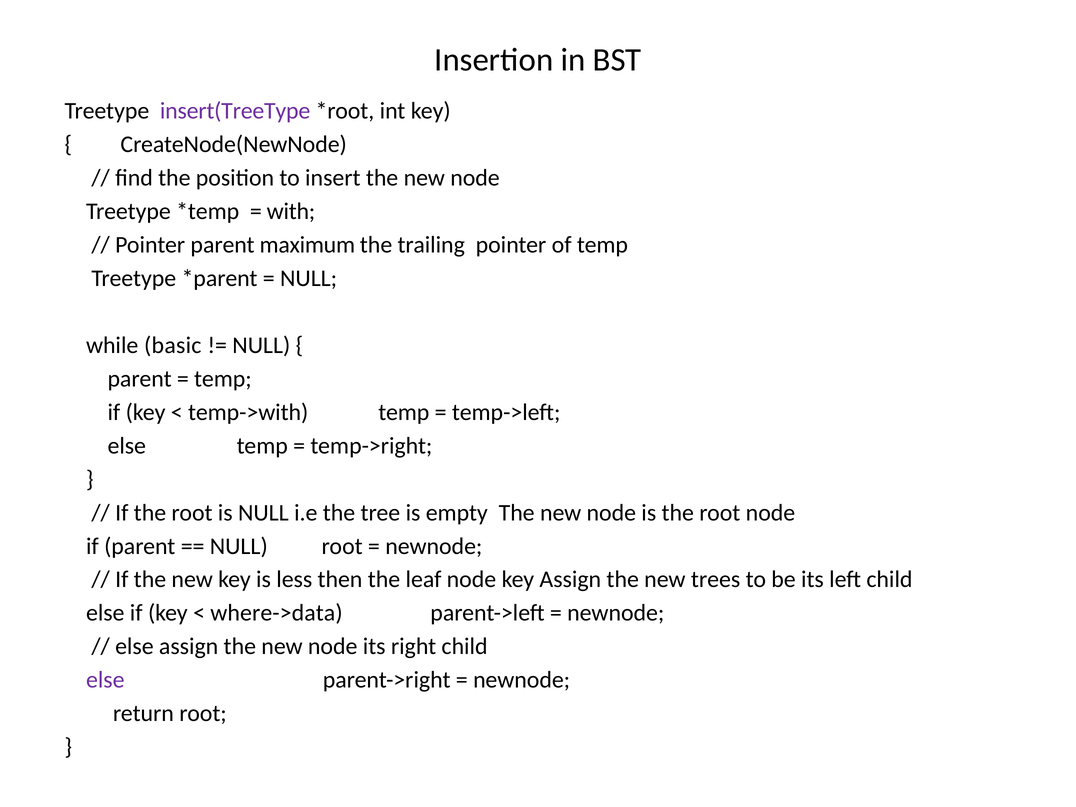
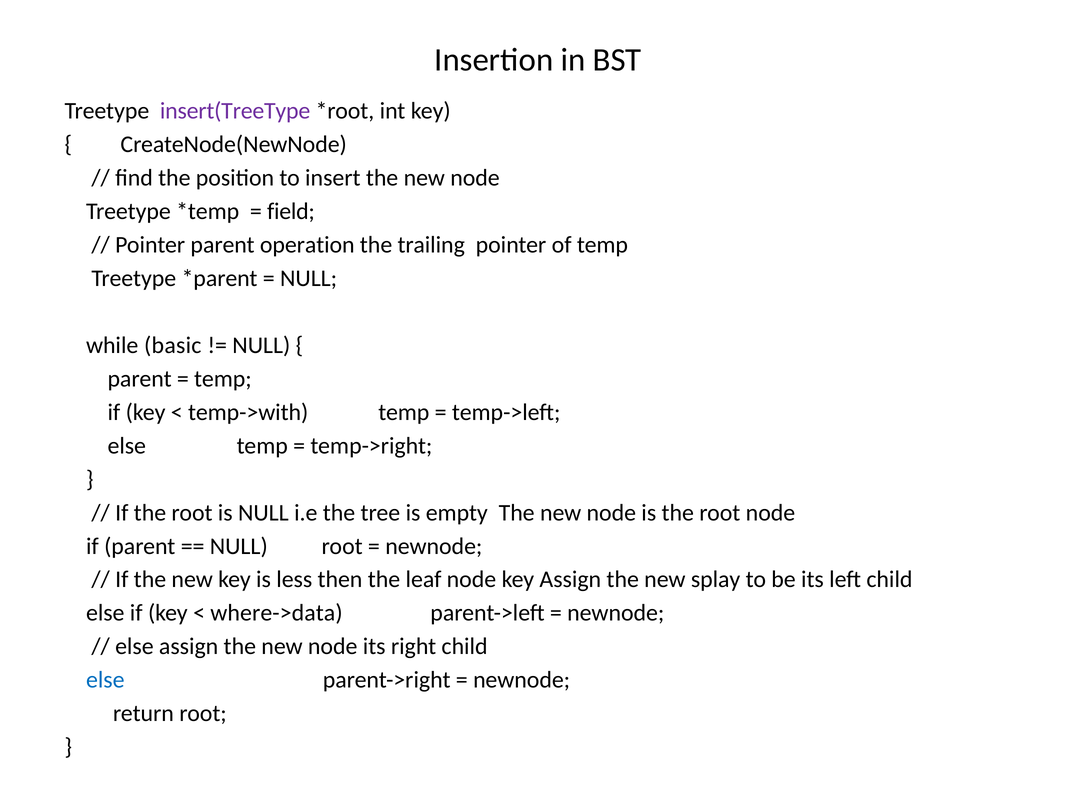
with: with -> field (291, 211)
maximum: maximum -> operation (307, 245)
trees: trees -> splay (716, 580)
else colour: purple -> blue (105, 680)
